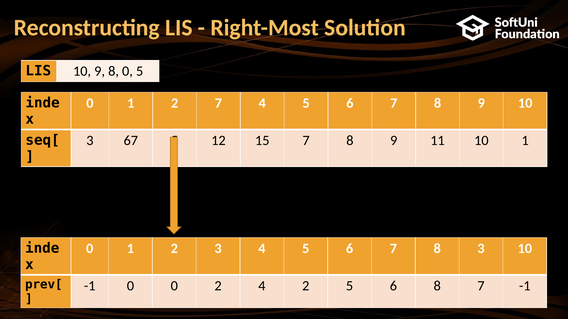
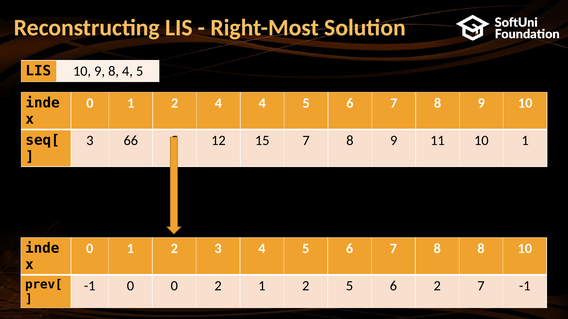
8 0: 0 -> 4 (127, 71)
2 7: 7 -> 4 (218, 103)
67: 67 -> 66 (131, 141)
8 3: 3 -> 8 (481, 249)
2 4: 4 -> 1 (262, 286)
6 8: 8 -> 2 (437, 286)
